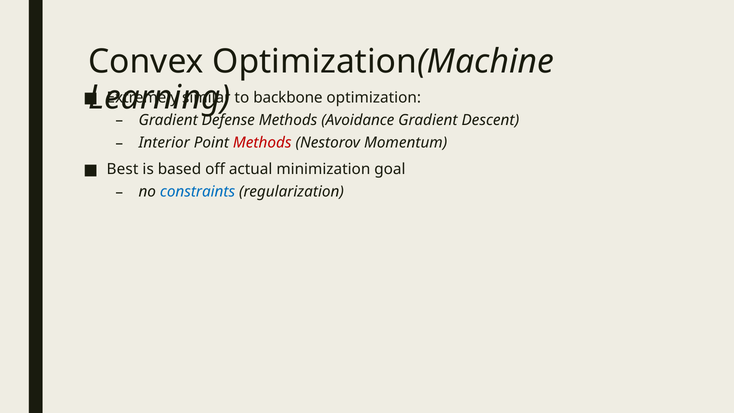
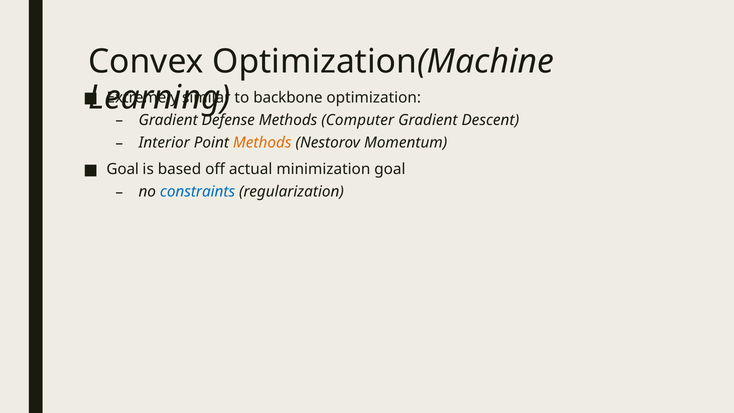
Avoidance: Avoidance -> Computer (358, 120)
Methods colour: red -> orange (262, 143)
Best: Best -> Goal (123, 169)
